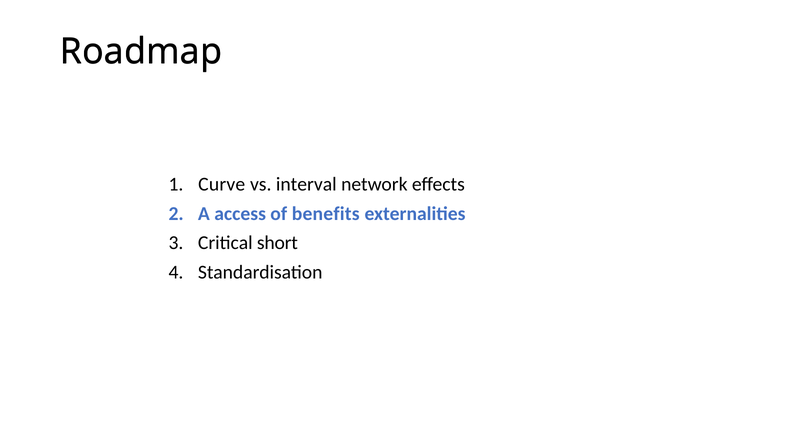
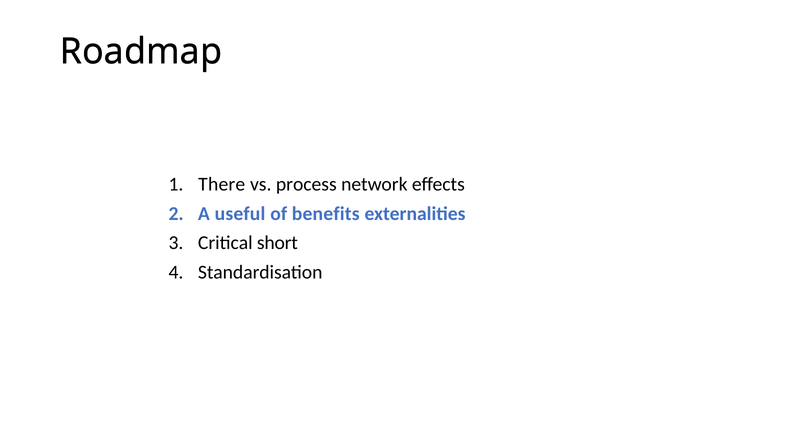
Curve: Curve -> There (222, 185)
interval: interval -> process (306, 185)
access: access -> useful (240, 214)
